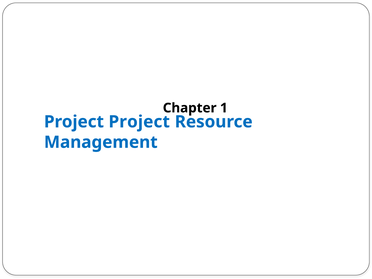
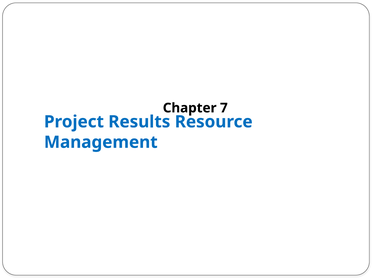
1: 1 -> 7 (224, 108)
Project Project: Project -> Results (139, 122)
